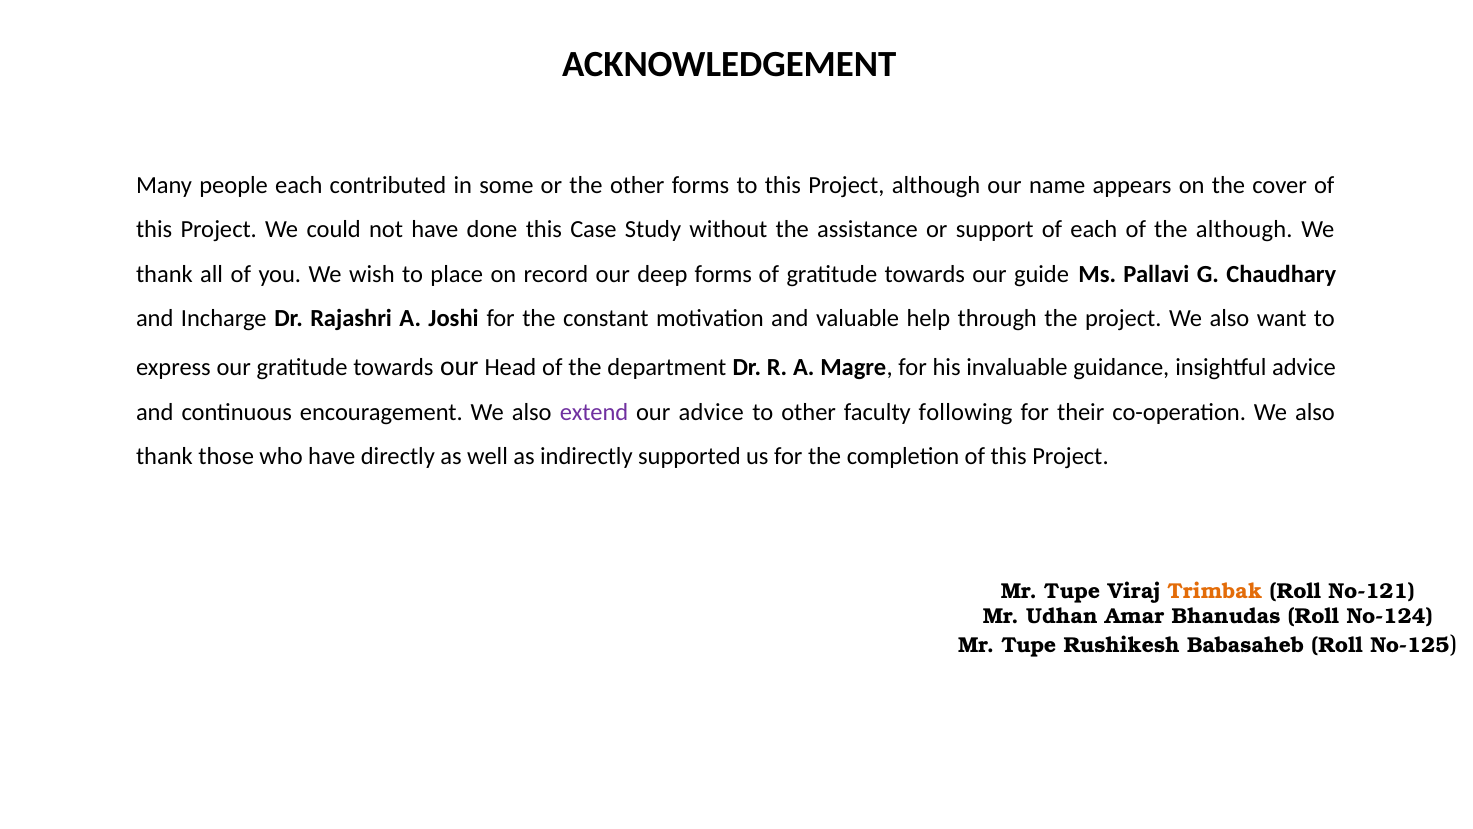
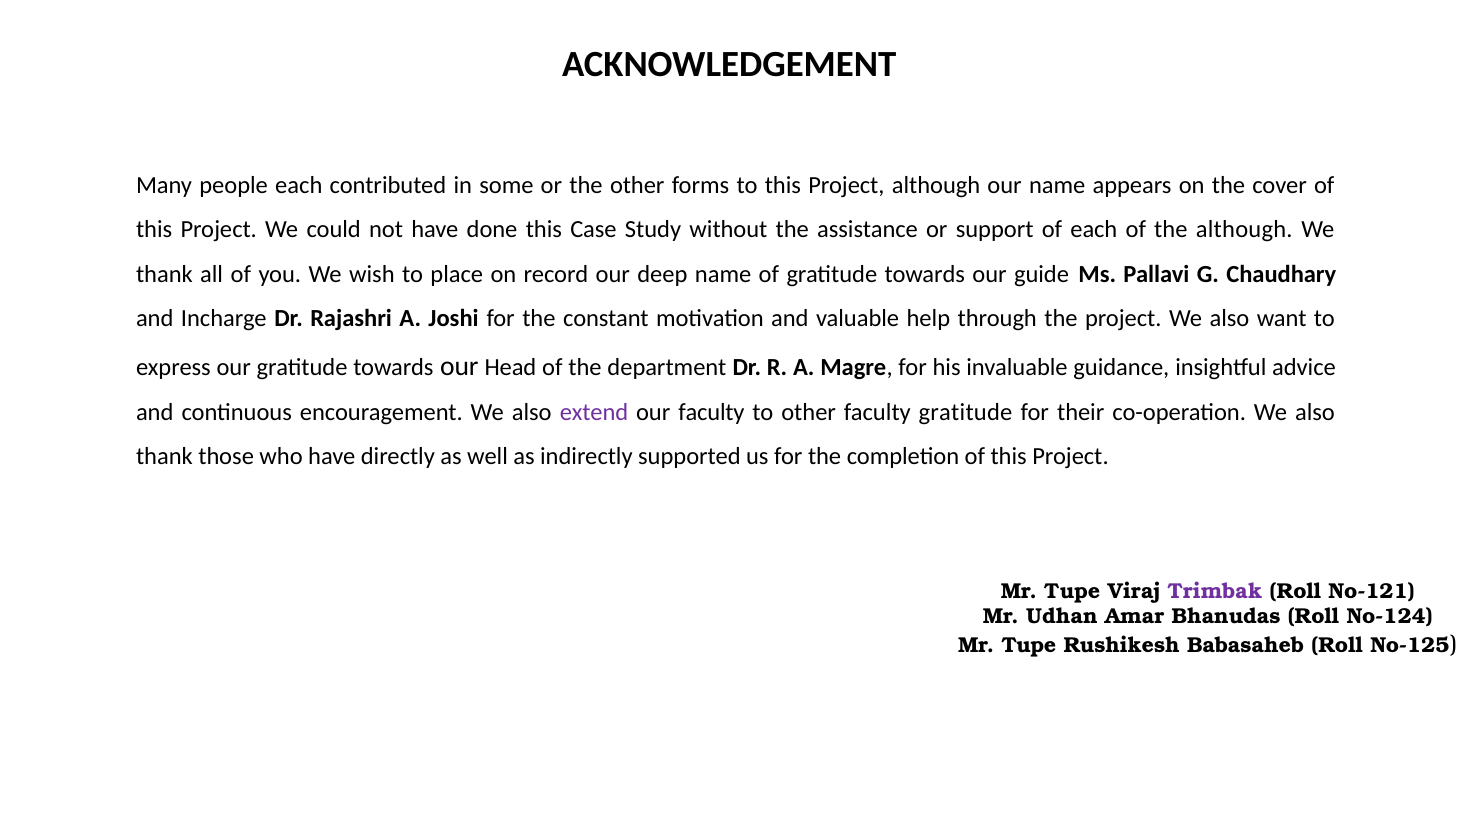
deep forms: forms -> name (723, 274)
our advice: advice -> faculty (711, 412)
faculty following: following -> gratitude (966, 412)
Trimbak colour: orange -> purple (1215, 591)
